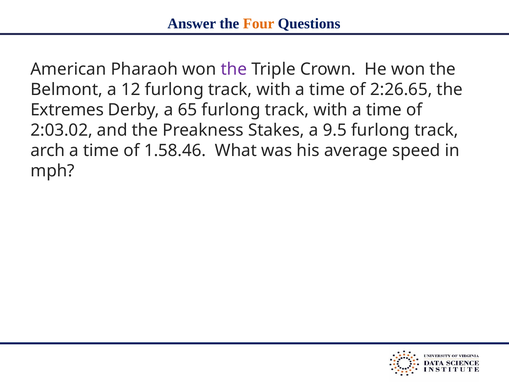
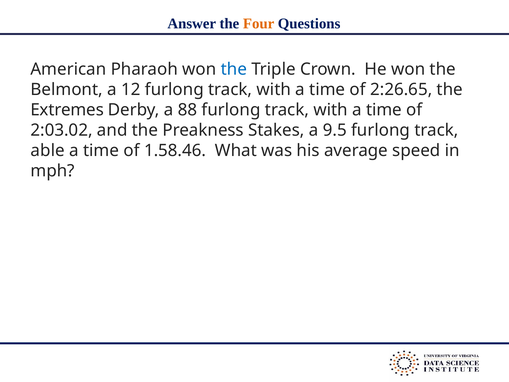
the colour: purple -> blue (234, 69)
65: 65 -> 88 (188, 110)
arch: arch -> able (48, 151)
